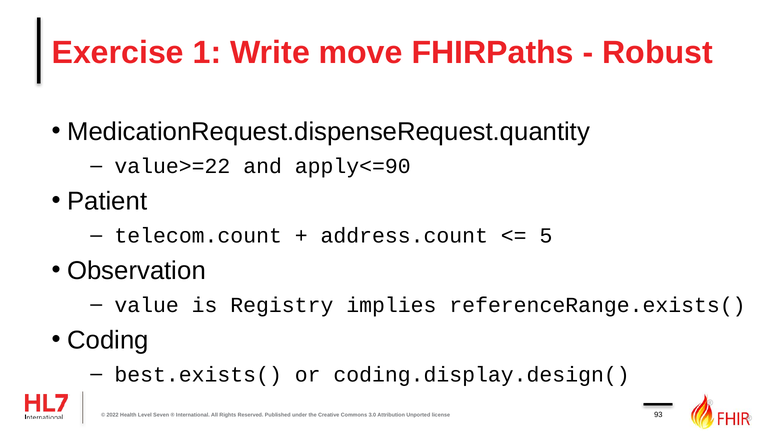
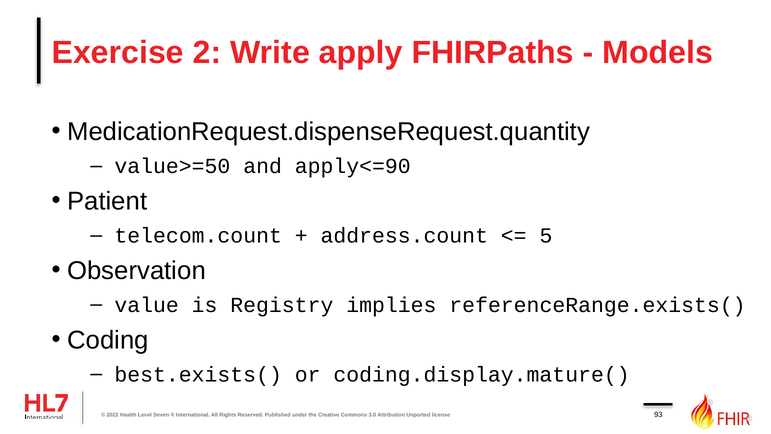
1: 1 -> 2 (207, 53)
move: move -> apply (361, 53)
Robust: Robust -> Models (658, 53)
value>=22: value>=22 -> value>=50 (172, 166)
coding.display.design(: coding.display.design( -> coding.display.mature( (482, 374)
